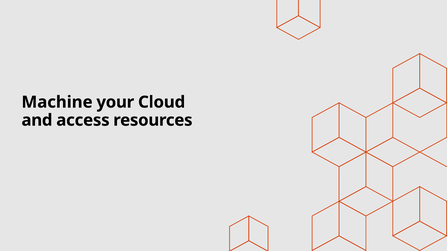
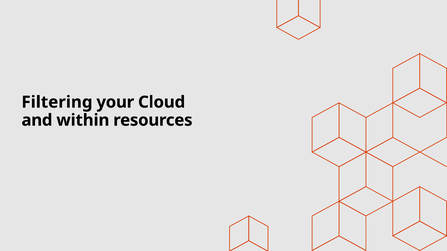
Machine: Machine -> Filtering (57, 102)
access: access -> within (83, 120)
